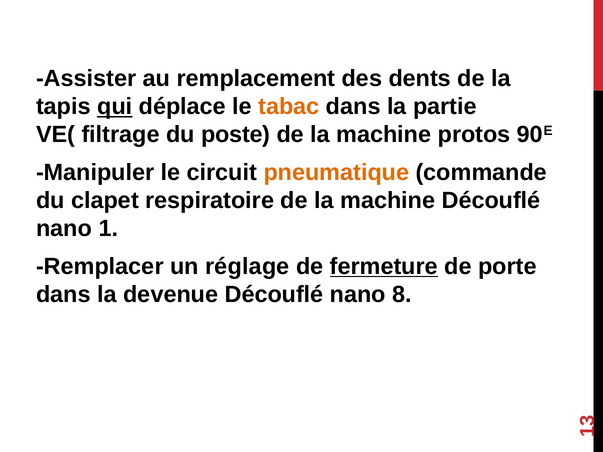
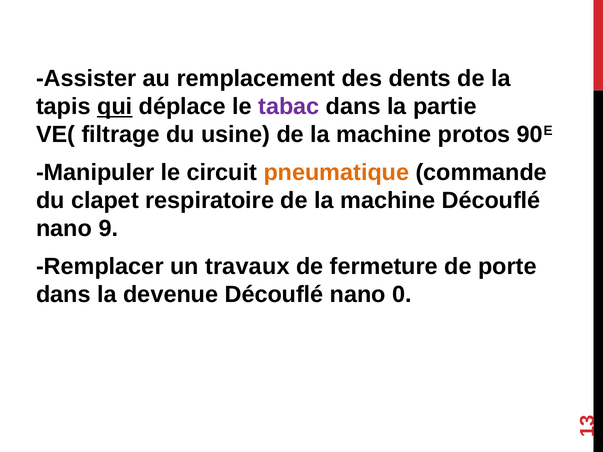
tabac colour: orange -> purple (289, 107)
poste: poste -> usine (236, 135)
nano 1: 1 -> 9 (108, 229)
réglage: réglage -> travaux (247, 267)
fermeture underline: present -> none (384, 267)
8: 8 -> 0 (402, 295)
